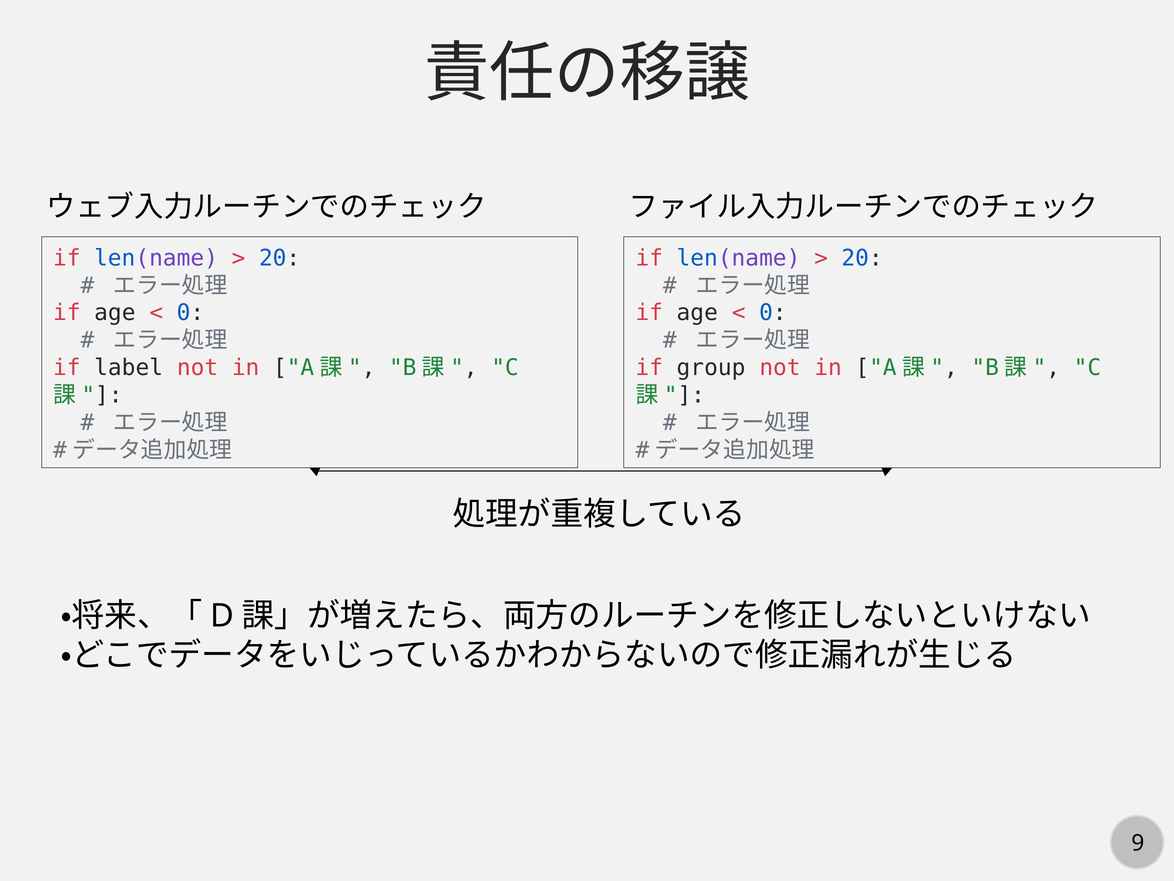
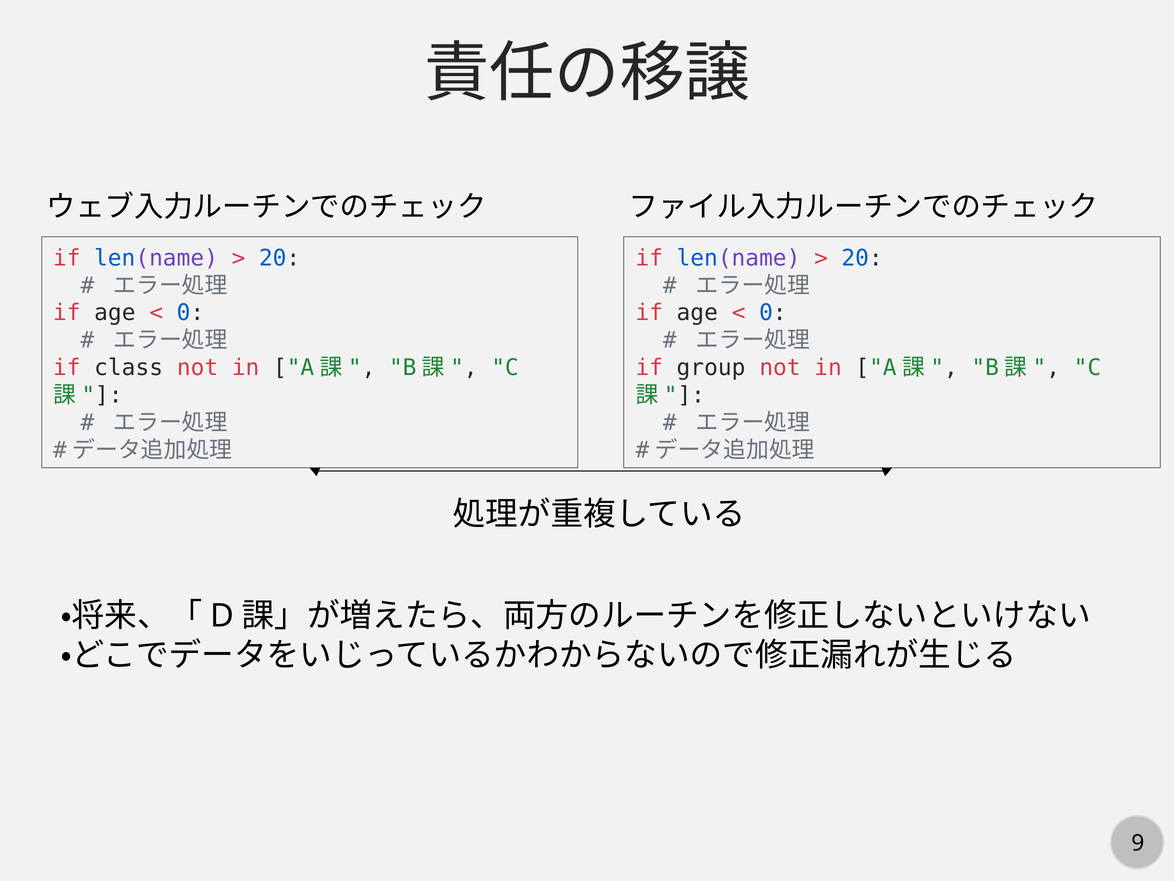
label: label -> class (129, 368)
